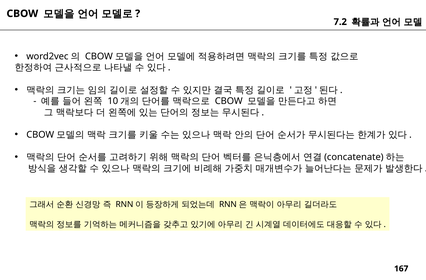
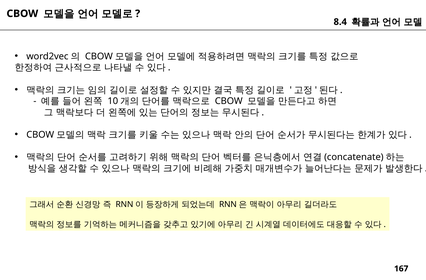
7.2: 7.2 -> 8.4 (340, 22)
